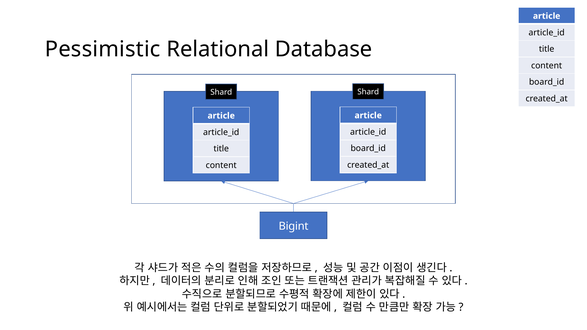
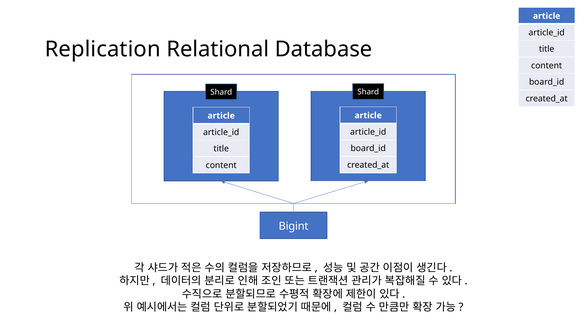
Pessimistic: Pessimistic -> Replication (103, 49)
